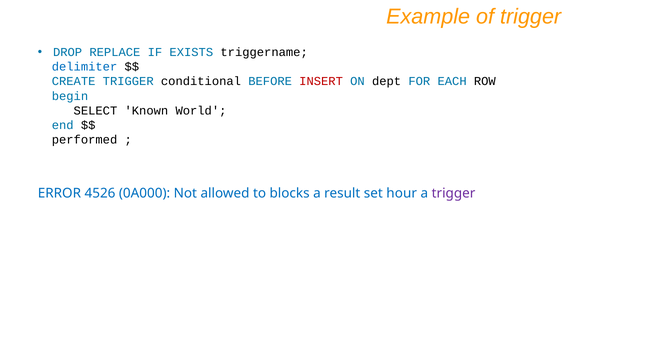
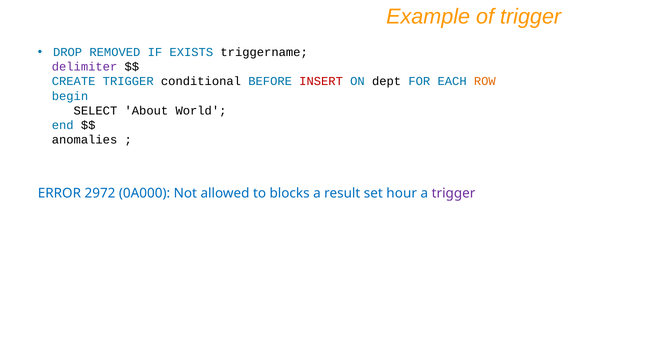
REPLACE: REPLACE -> REMOVED (115, 52)
delimiter colour: blue -> purple (85, 67)
ROW colour: black -> orange (485, 81)
Known: Known -> About (146, 111)
performed: performed -> anomalies (85, 140)
4526: 4526 -> 2972 (100, 193)
